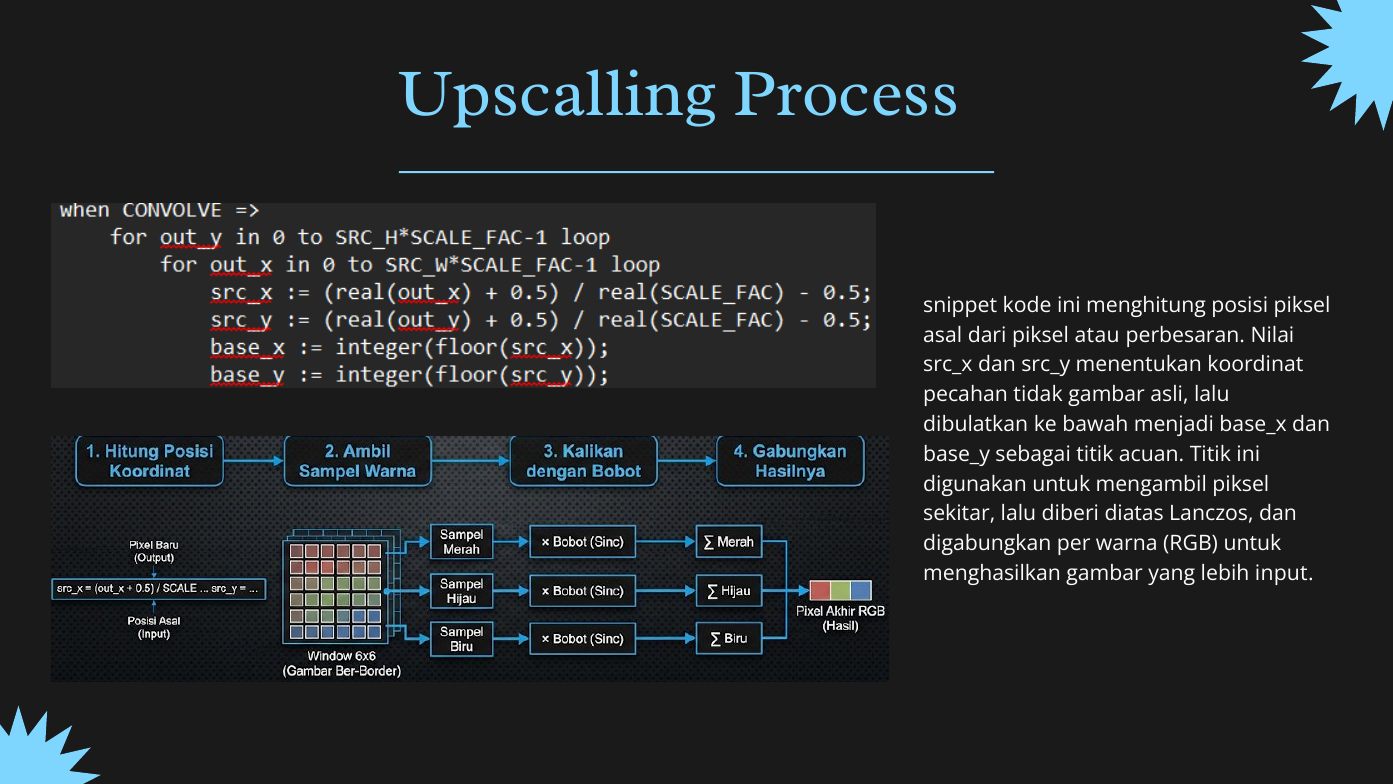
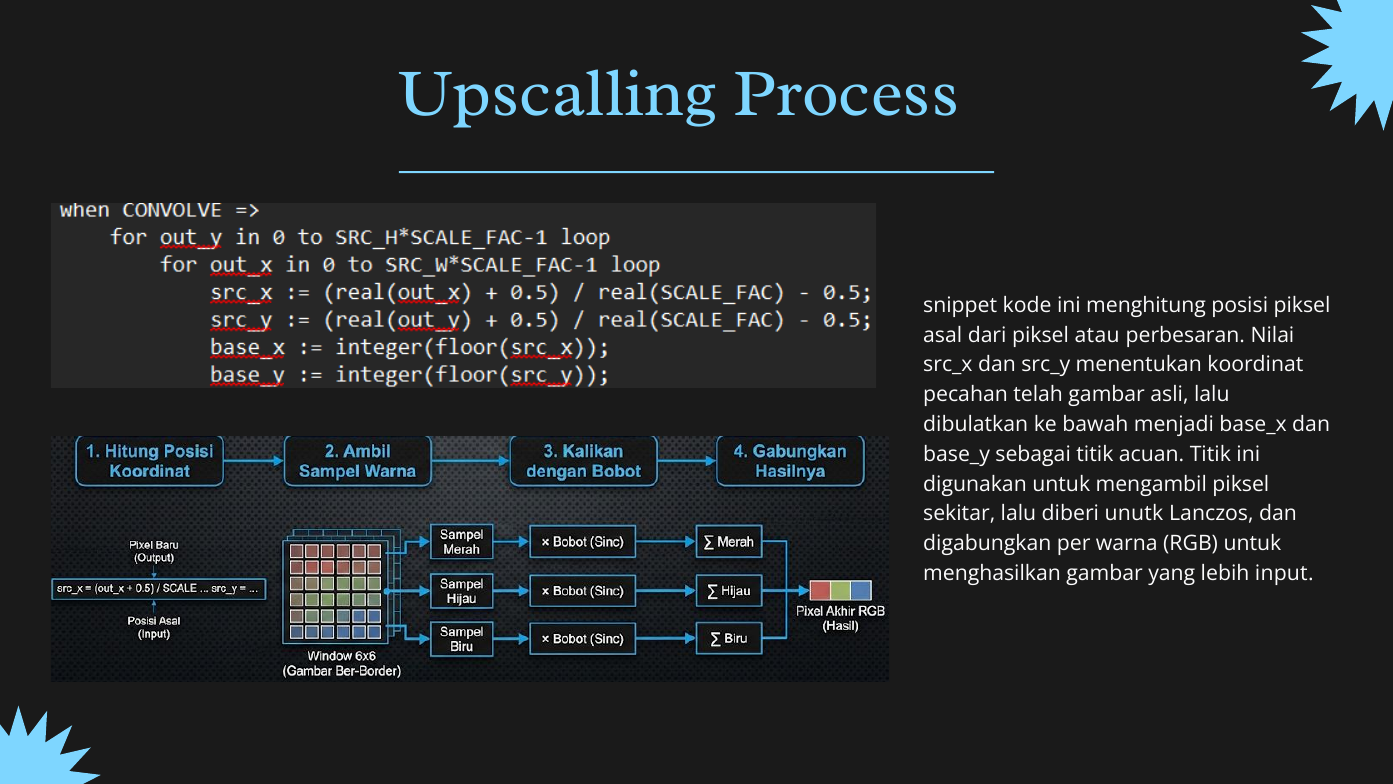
tidak: tidak -> telah (1038, 394)
diatas: diatas -> unutk (1134, 514)
